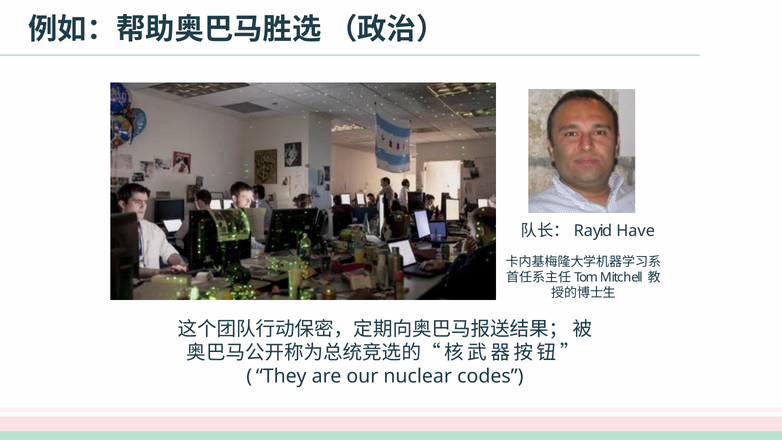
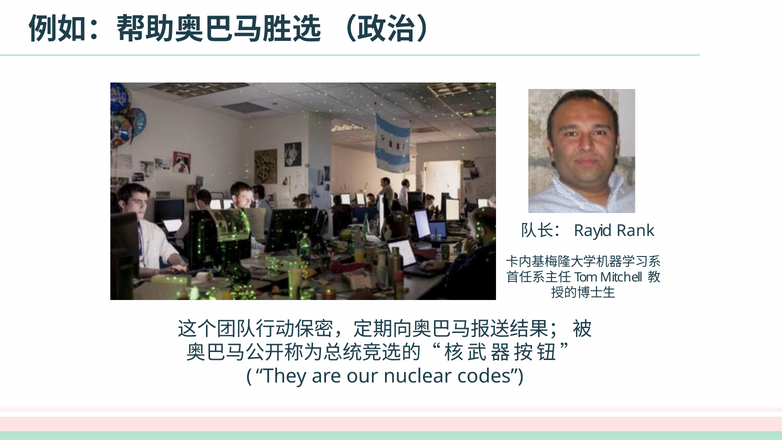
Have: Have -> Rank (636, 231)
